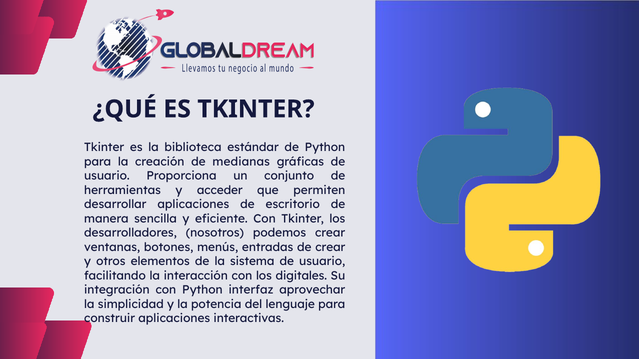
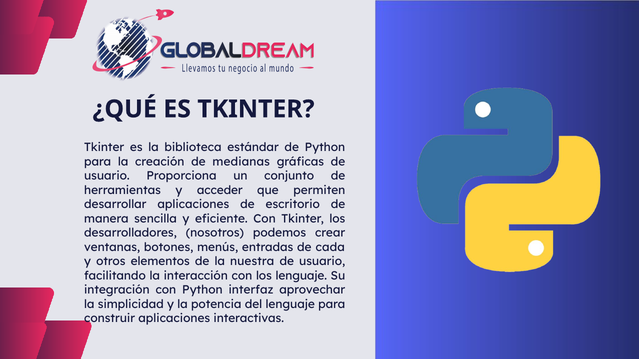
de crear: crear -> cada (330, 247)
sistema: sistema -> nuestra (252, 262)
los digitales: digitales -> lenguaje (301, 276)
